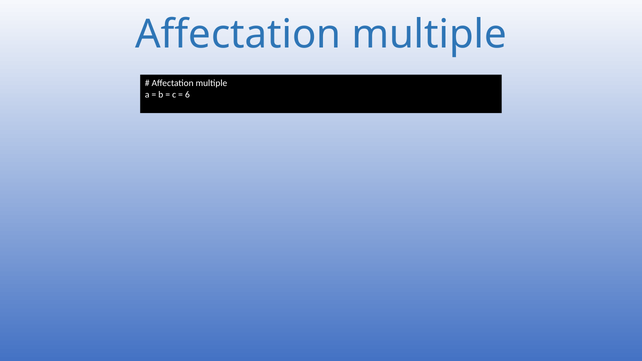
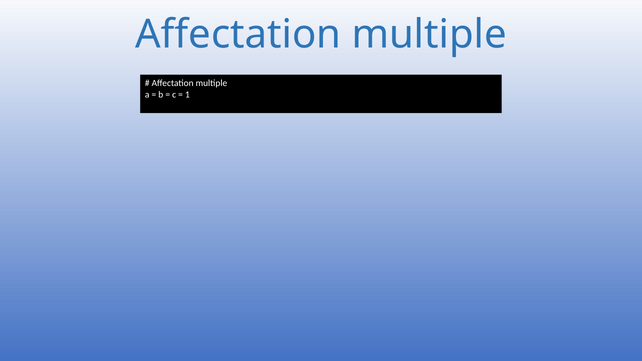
6: 6 -> 1 (187, 95)
